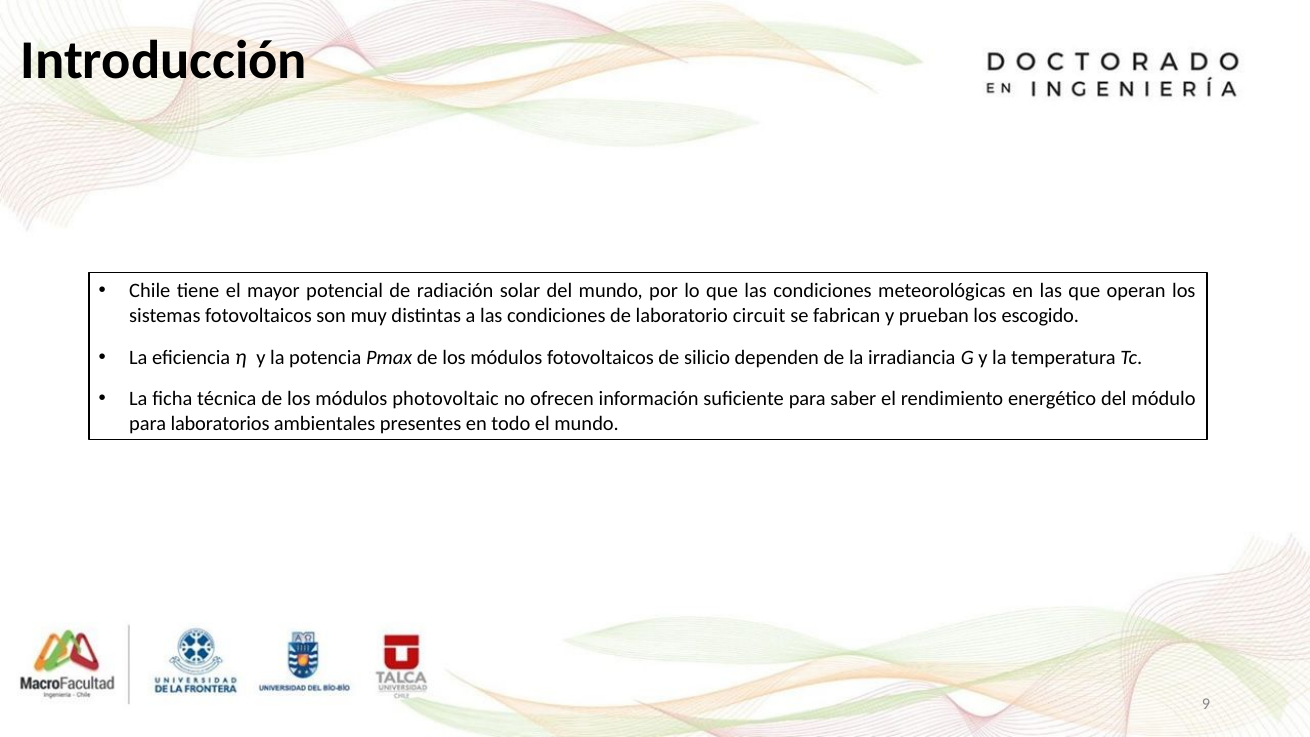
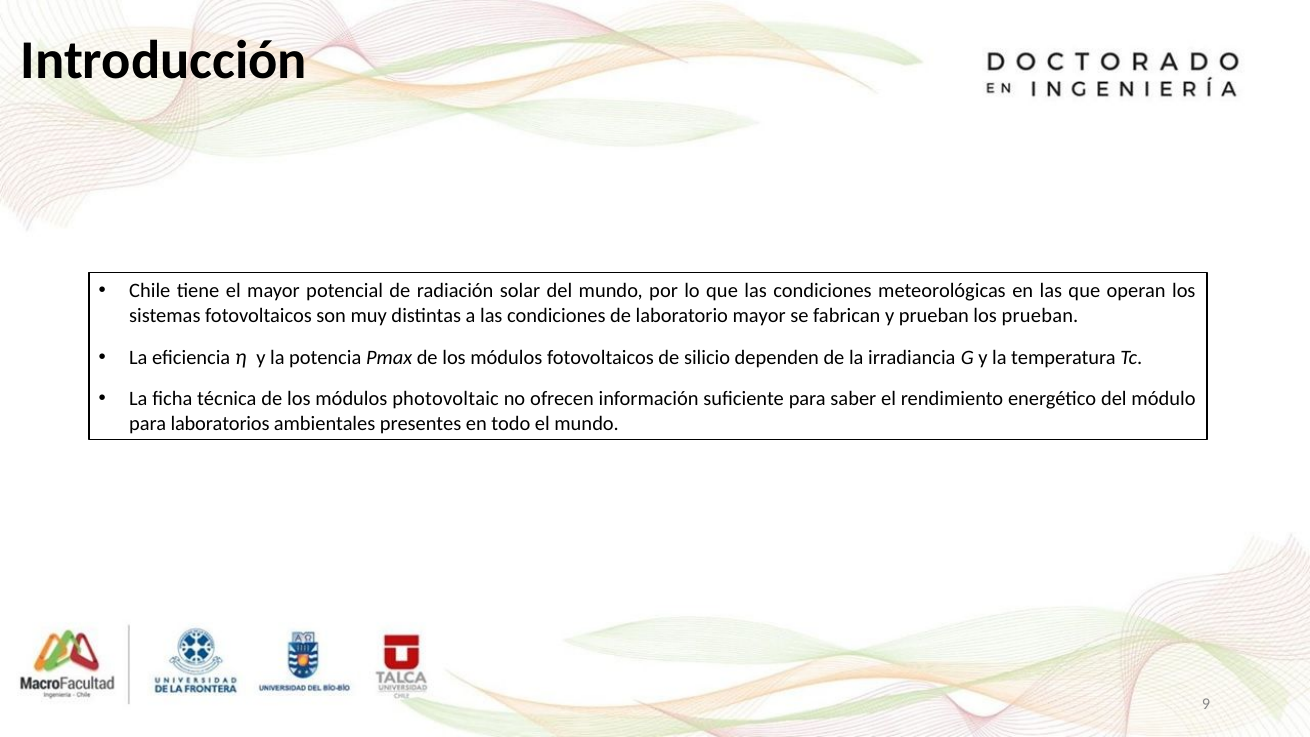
laboratorio circuit: circuit -> mayor (759, 316)
los escogido: escogido -> prueban (1040, 316)
